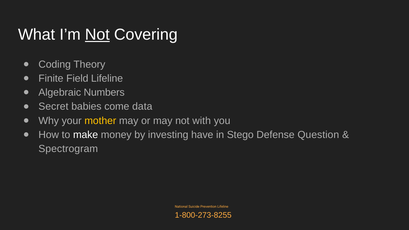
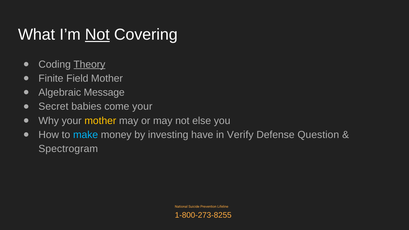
Theory underline: none -> present (89, 64)
Field Lifeline: Lifeline -> Mother (107, 78)
Numbers: Numbers -> Message (104, 93)
come data: data -> your (142, 107)
with: with -> else (202, 121)
make colour: white -> light blue (86, 135)
Stego: Stego -> Verify (240, 135)
